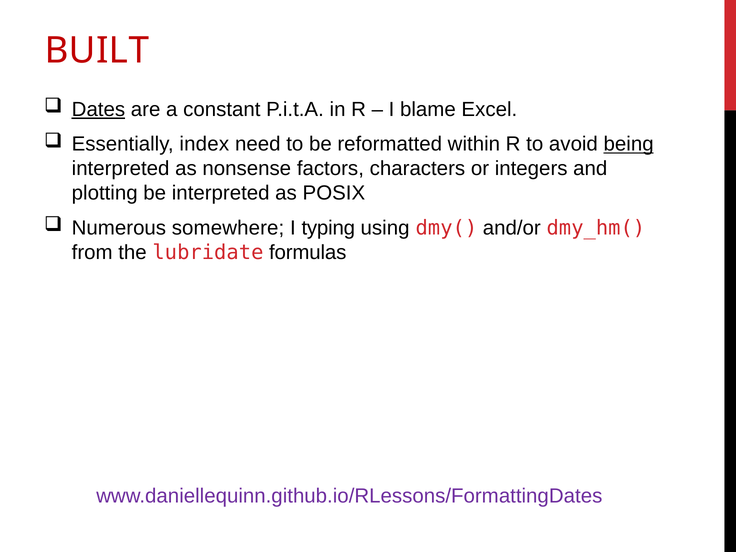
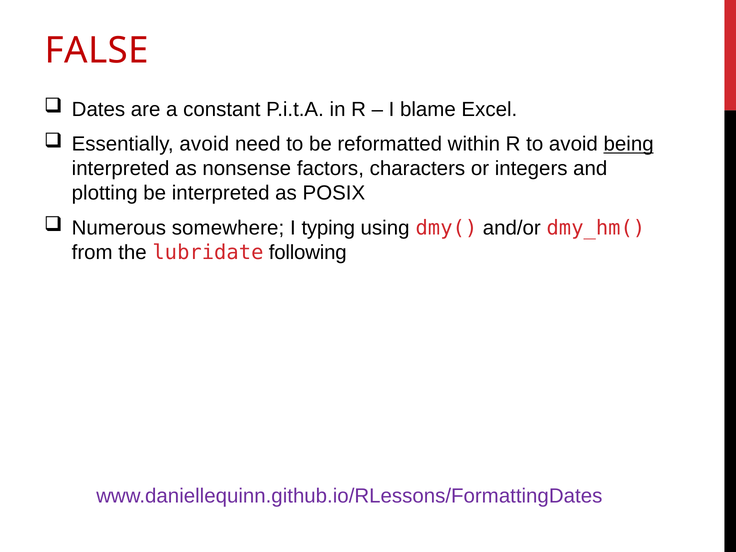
BUILT: BUILT -> FALSE (97, 50)
Dates underline: present -> none (98, 109)
Essentially index: index -> avoid (204, 144)
formulas: formulas -> following (308, 253)
